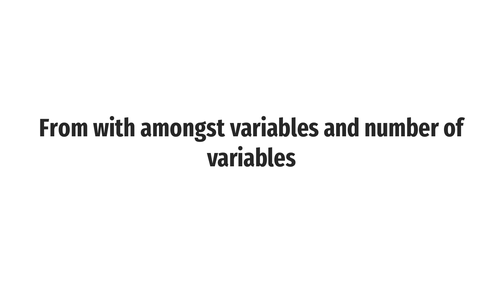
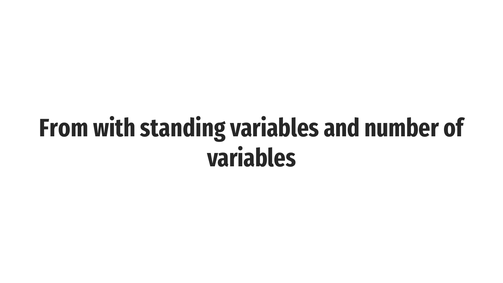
amongst: amongst -> standing (183, 128)
